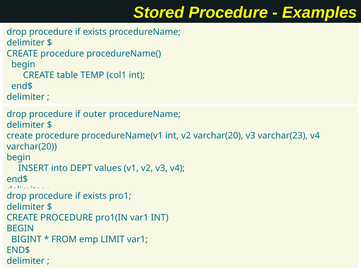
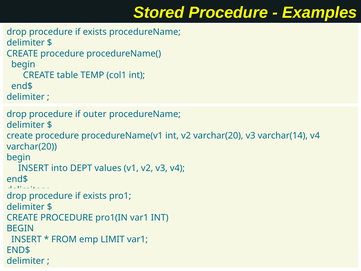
varchar(23: varchar(23 -> varchar(14 (283, 136)
BIGINT: BIGINT -> INSERT (26, 239)
